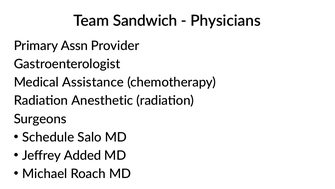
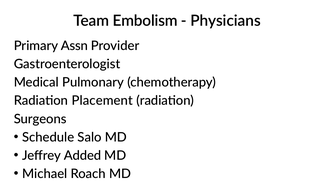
Sandwich: Sandwich -> Embolism (145, 21)
Assistance: Assistance -> Pulmonary (93, 82)
Anesthetic: Anesthetic -> Placement (102, 100)
